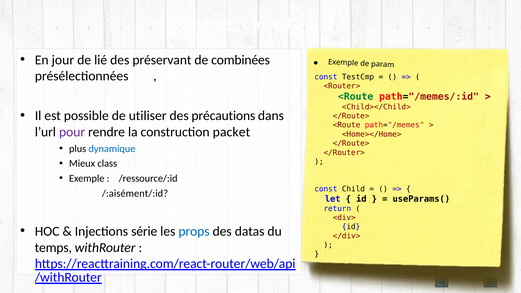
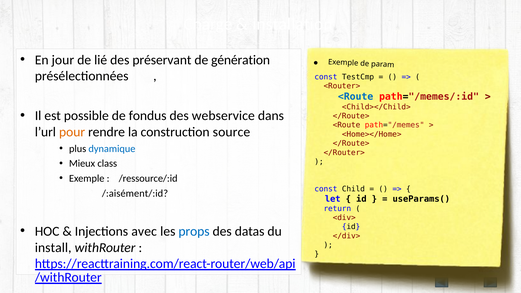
combinées: combinées -> génération (241, 60)
<Route colour: green -> blue (356, 97)
utiliser: utiliser -> fondus (148, 116)
précautions: précautions -> webservice (223, 116)
pour colour: purple -> orange (72, 132)
packet: packet -> source (231, 132)
série: série -> avec (144, 231)
temps: temps -> install (53, 248)
